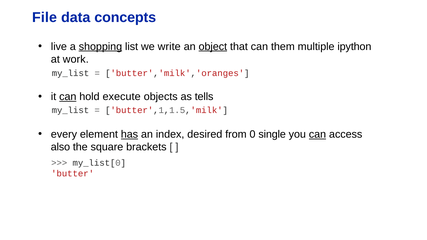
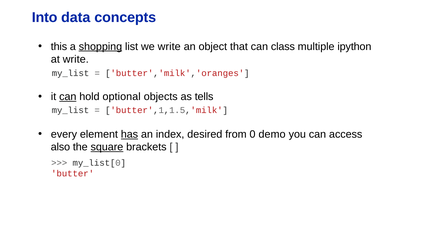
File: File -> Into (45, 17)
live: live -> this (59, 47)
object underline: present -> none (213, 47)
them: them -> class (283, 47)
at work: work -> write (76, 59)
execute: execute -> optional (122, 97)
single: single -> demo (272, 134)
can underline: present -> none (317, 134)
square underline: none -> present (107, 147)
